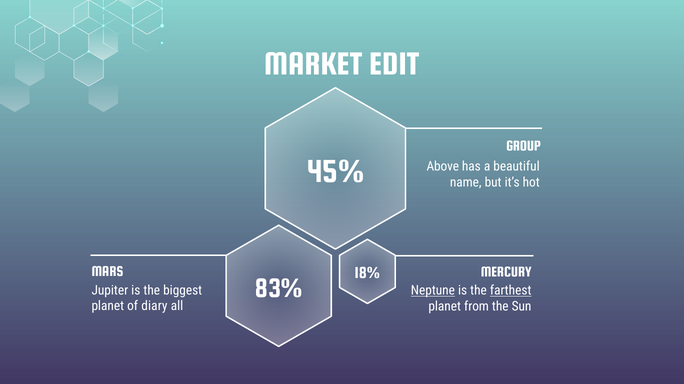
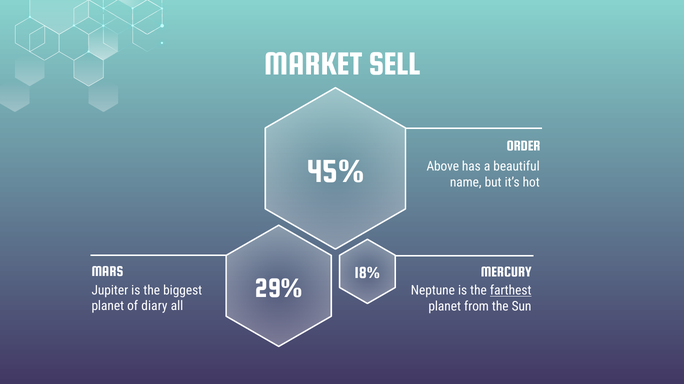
EDIT: EDIT -> SELL (395, 64)
GROUP: GROUP -> ORDER (523, 146)
83%: 83% -> 29% (279, 288)
Neptune underline: present -> none (433, 291)
